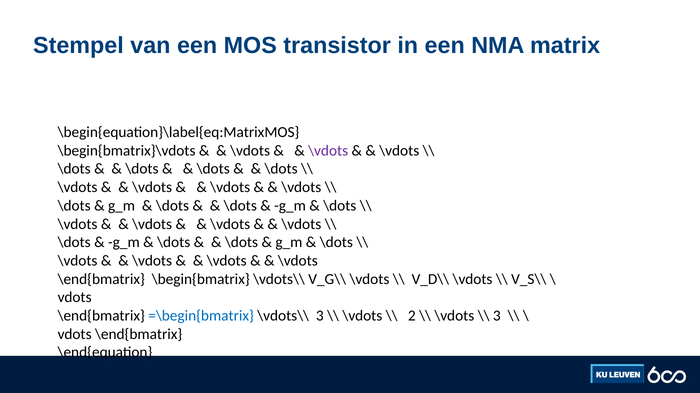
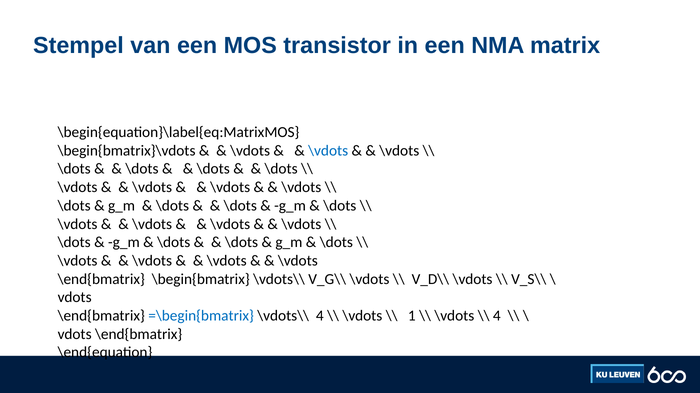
\vdots colour: purple -> blue (328, 151)
\vdots\\ 3: 3 -> 4 (320, 316)
2: 2 -> 1 (412, 316)
3: 3 -> 4 (497, 316)
